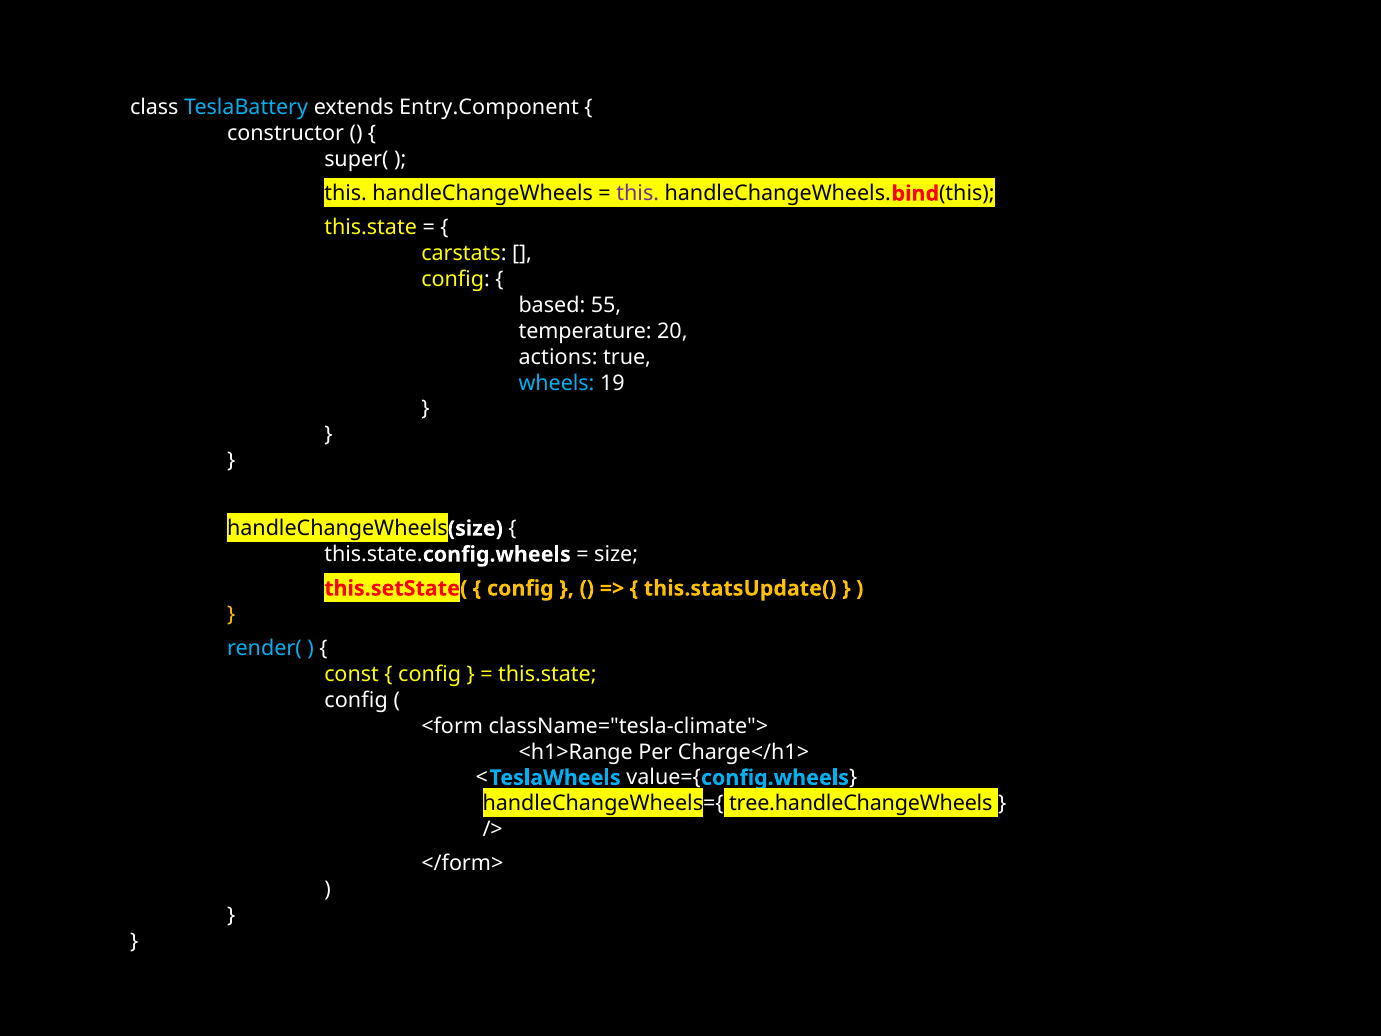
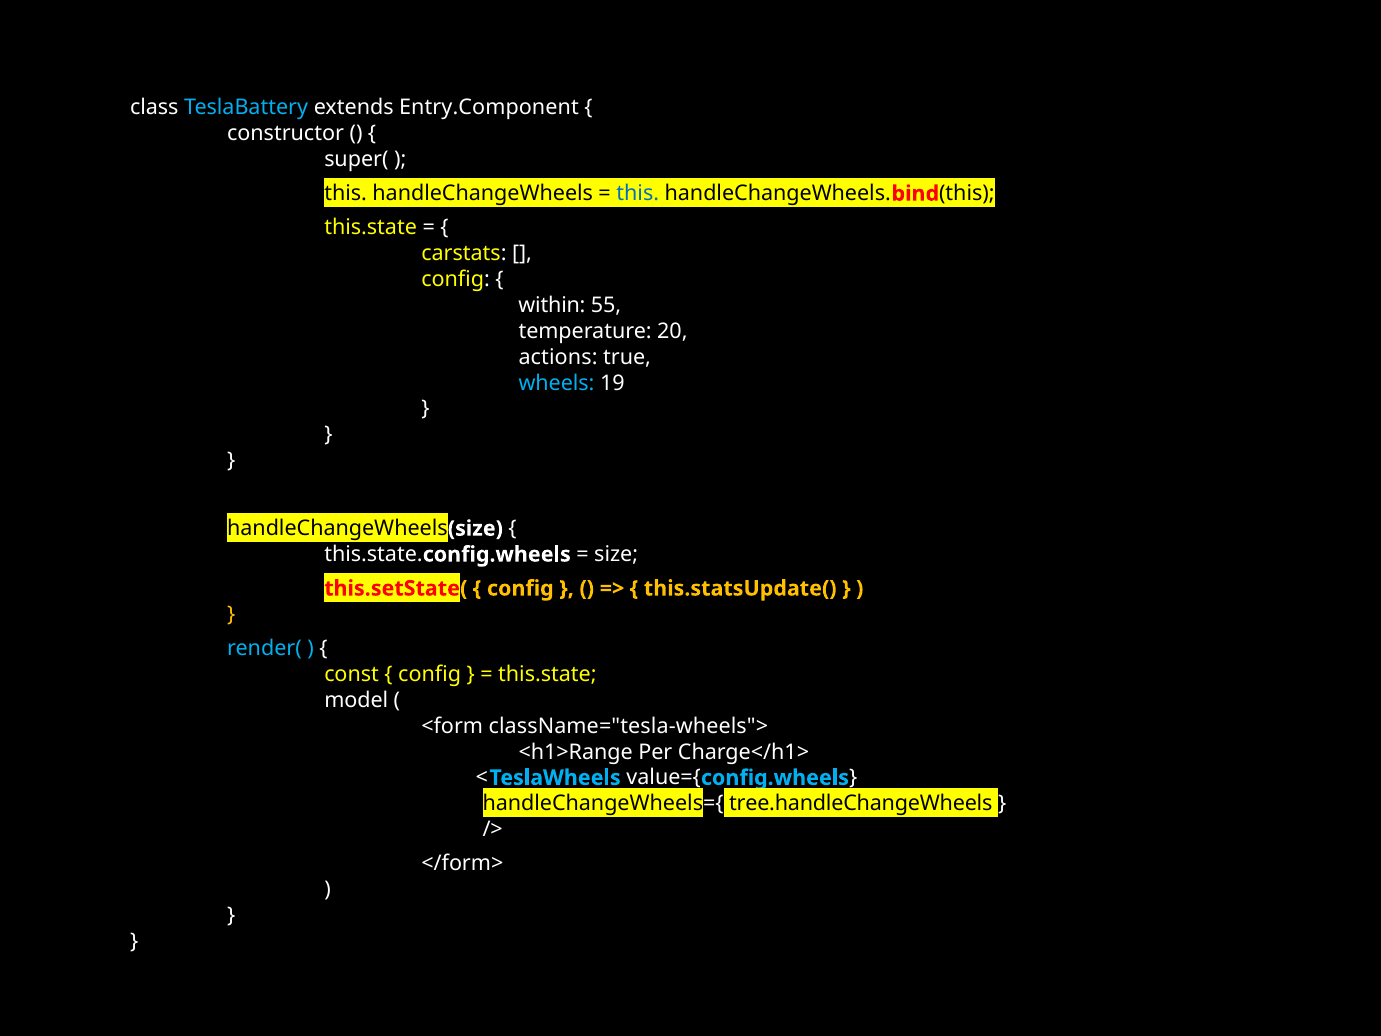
this colour: purple -> blue (638, 194)
based: based -> within (552, 305)
config: config -> model (356, 700)
className="tesla-climate">: className="tesla-climate"> -> className="tesla-wheels"> (628, 726)
